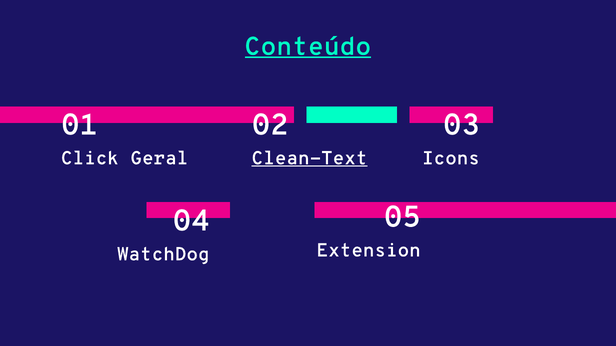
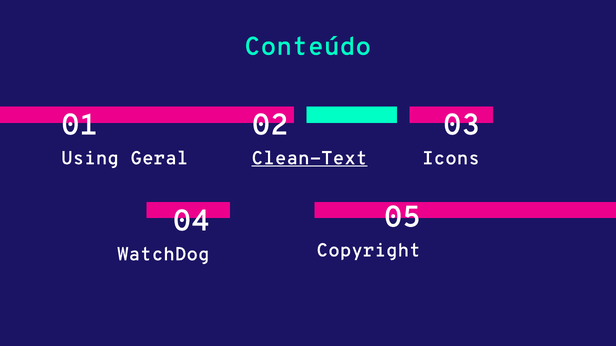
Conteúdo underline: present -> none (308, 46)
Click: Click -> Using (90, 158)
Extension: Extension -> Copyright (369, 251)
